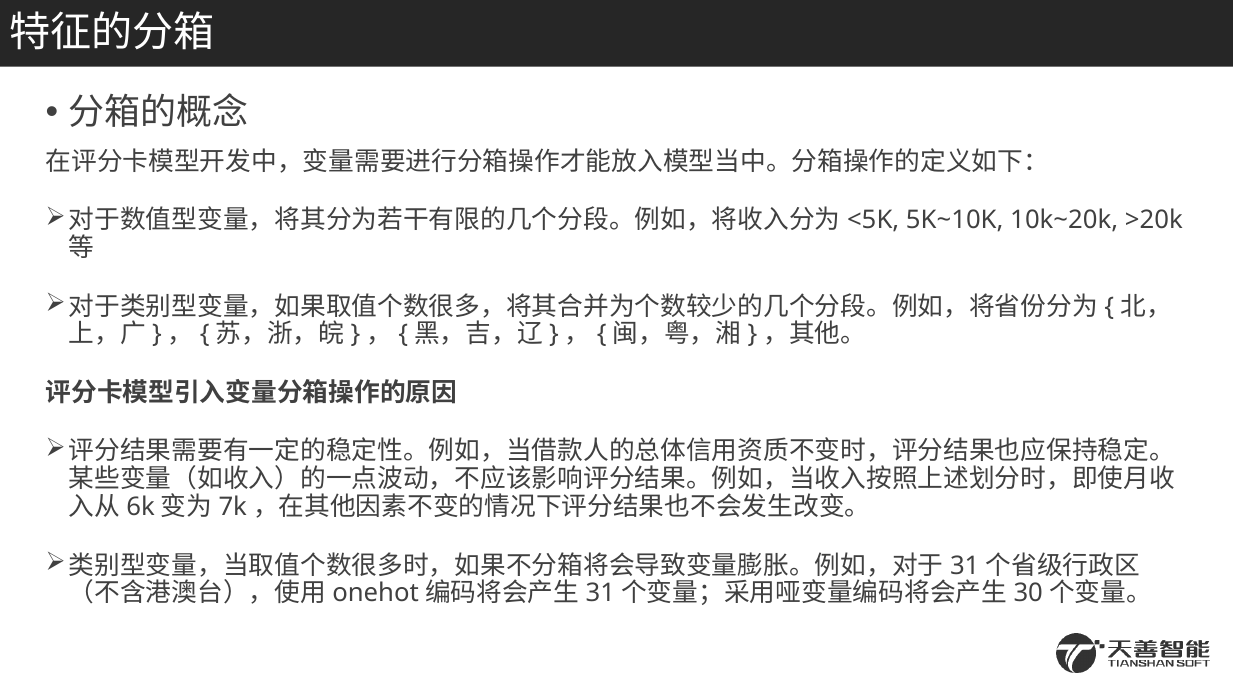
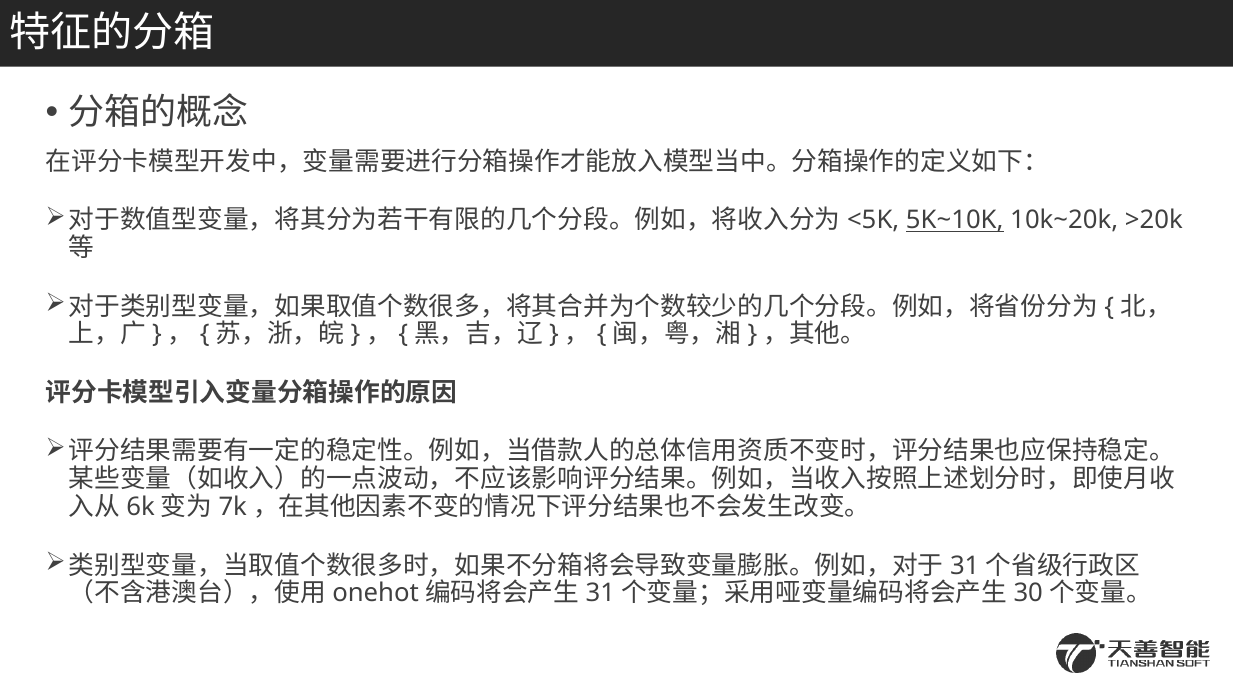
5K~10K underline: none -> present (955, 221)
